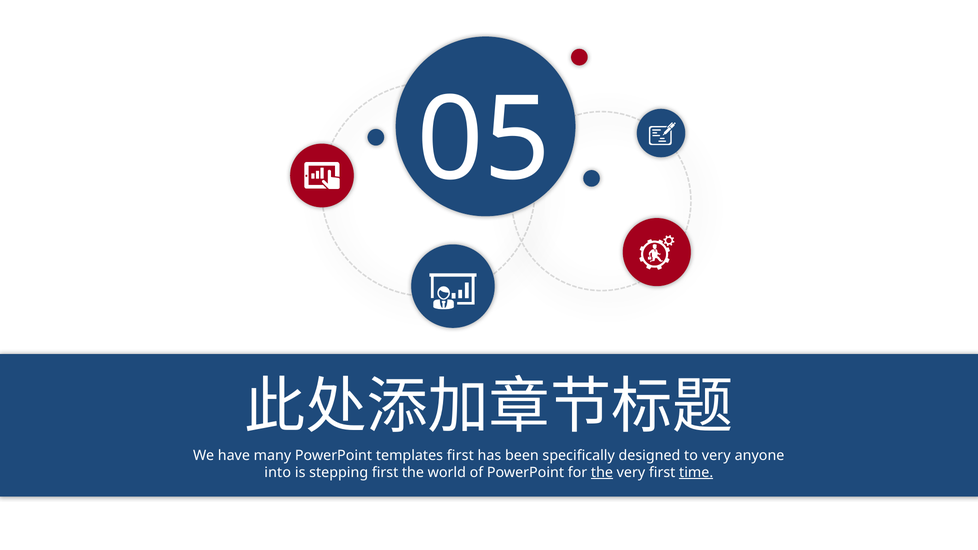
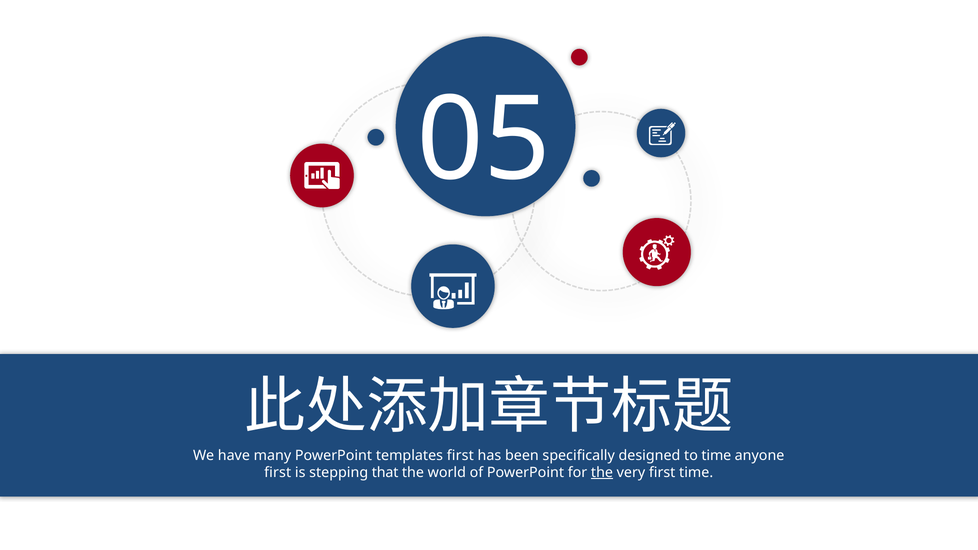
to very: very -> time (716, 455)
into: into -> first (278, 473)
stepping first: first -> that (385, 473)
time underline: present -> none (696, 473)
